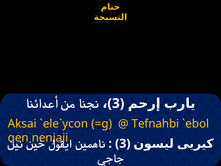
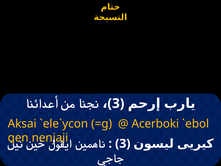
Tefnahbi: Tefnahbi -> Acerboki (155, 124)
